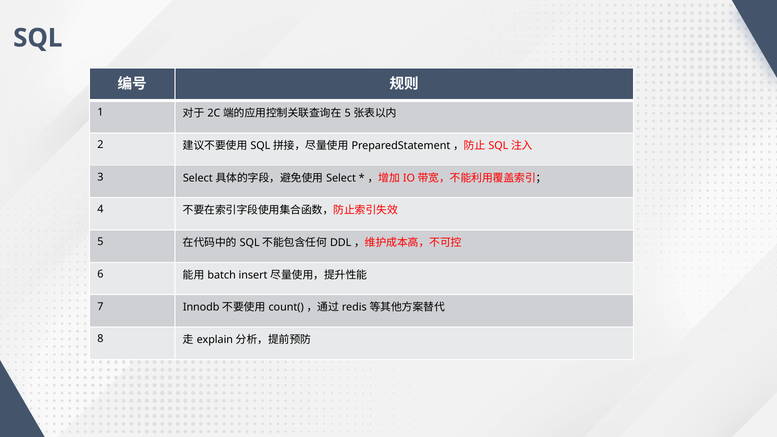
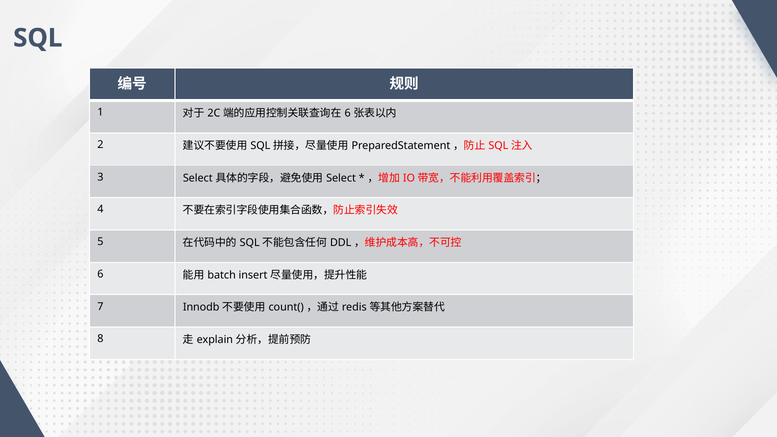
5: 5 -> 6 (348, 113)
